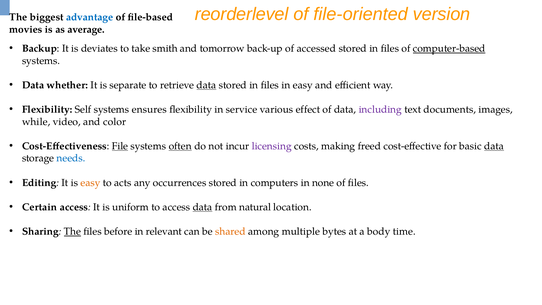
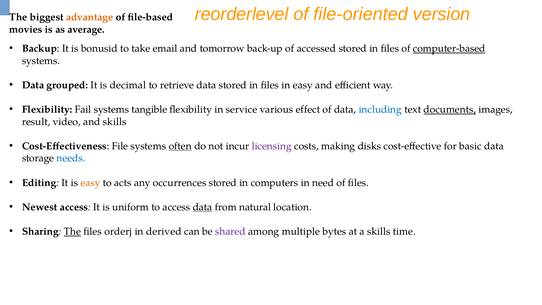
advantage colour: blue -> orange (90, 17)
deviates: deviates -> bonusid (99, 48)
smith: smith -> email (165, 48)
whether: whether -> grouped (67, 85)
separate: separate -> decimal (128, 85)
data underline: present -> none (206, 85)
Self: Self -> Fail (83, 109)
ensures: ensures -> tangible (149, 109)
including colour: purple -> blue (380, 109)
documents underline: none -> present (450, 109)
while: while -> result (36, 122)
and color: color -> skills (115, 122)
File underline: present -> none (120, 146)
freed: freed -> disks (369, 146)
data underline: present -> none (494, 146)
none: none -> need (323, 183)
Certain: Certain -> Newest (40, 207)
before: before -> orderj (118, 231)
relevant: relevant -> derived (164, 231)
shared colour: orange -> purple (230, 231)
a body: body -> skills (379, 231)
